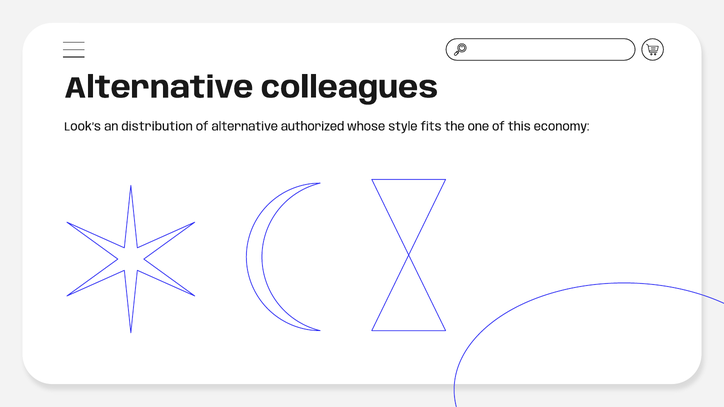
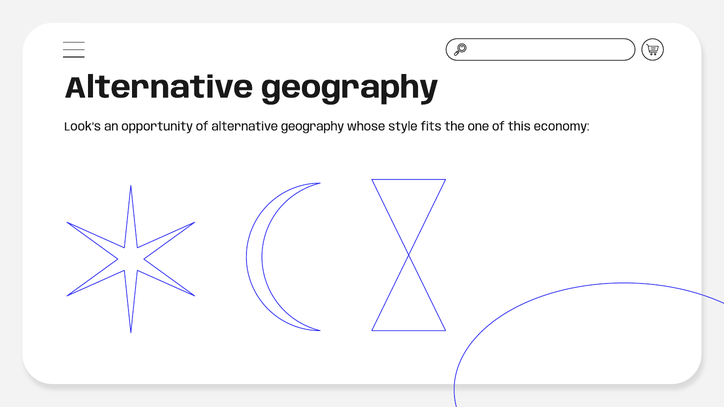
colleagues: colleagues -> geography (350, 88)
distribution: distribution -> opportunity (157, 127)
of alternative authorized: authorized -> geography (313, 127)
